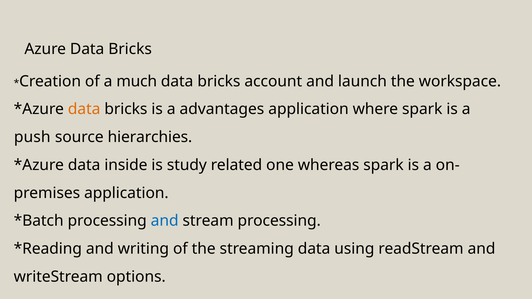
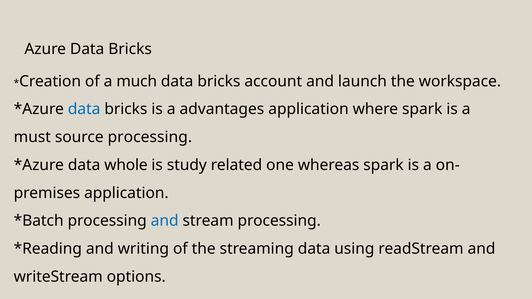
data colour: orange -> blue (84, 109)
push: push -> must (32, 137)
source hierarchies: hierarchies -> processing (150, 137)
inside: inside -> whole (126, 165)
